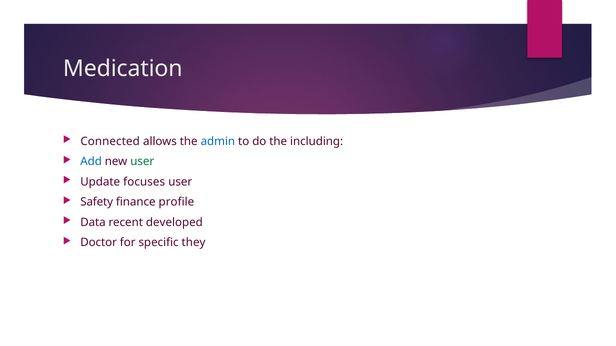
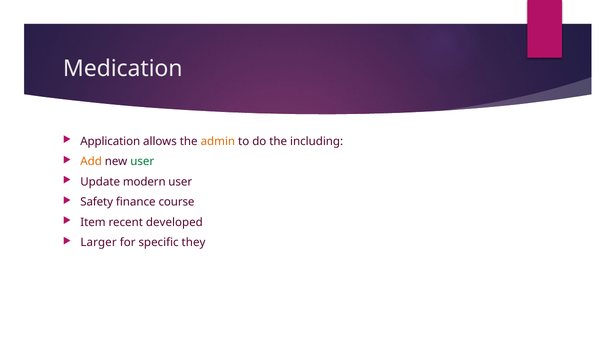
Connected: Connected -> Application (110, 142)
admin colour: blue -> orange (218, 142)
Add colour: blue -> orange (91, 162)
focuses: focuses -> modern (144, 182)
profile: profile -> course (177, 202)
Data: Data -> Item (93, 223)
Doctor: Doctor -> Larger (99, 243)
